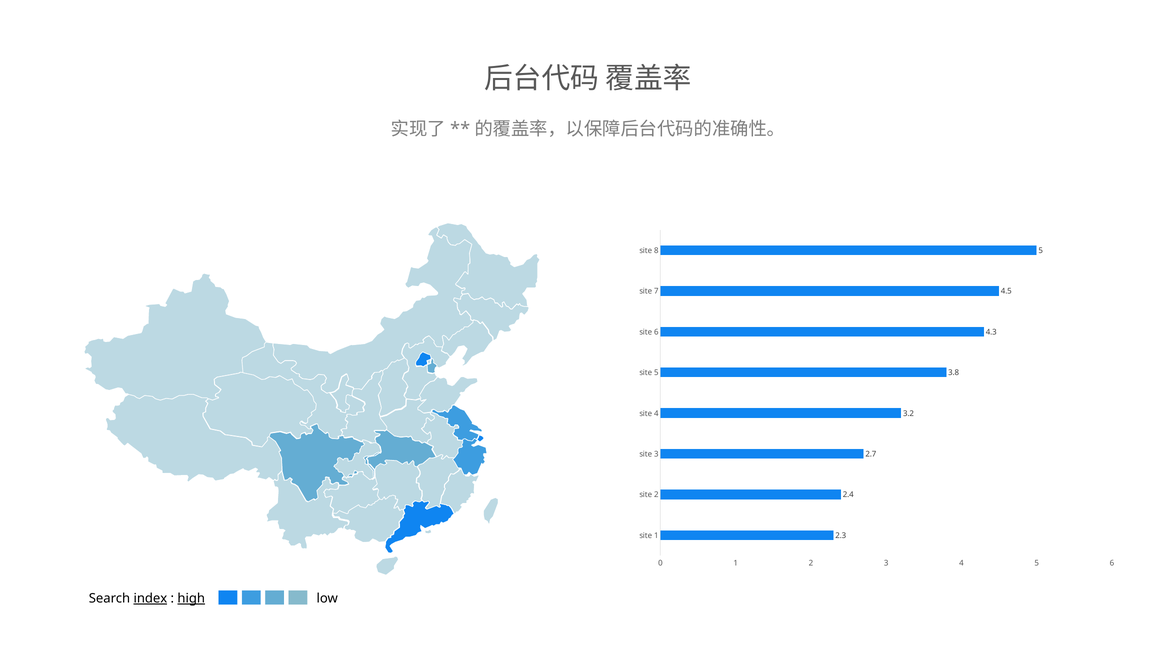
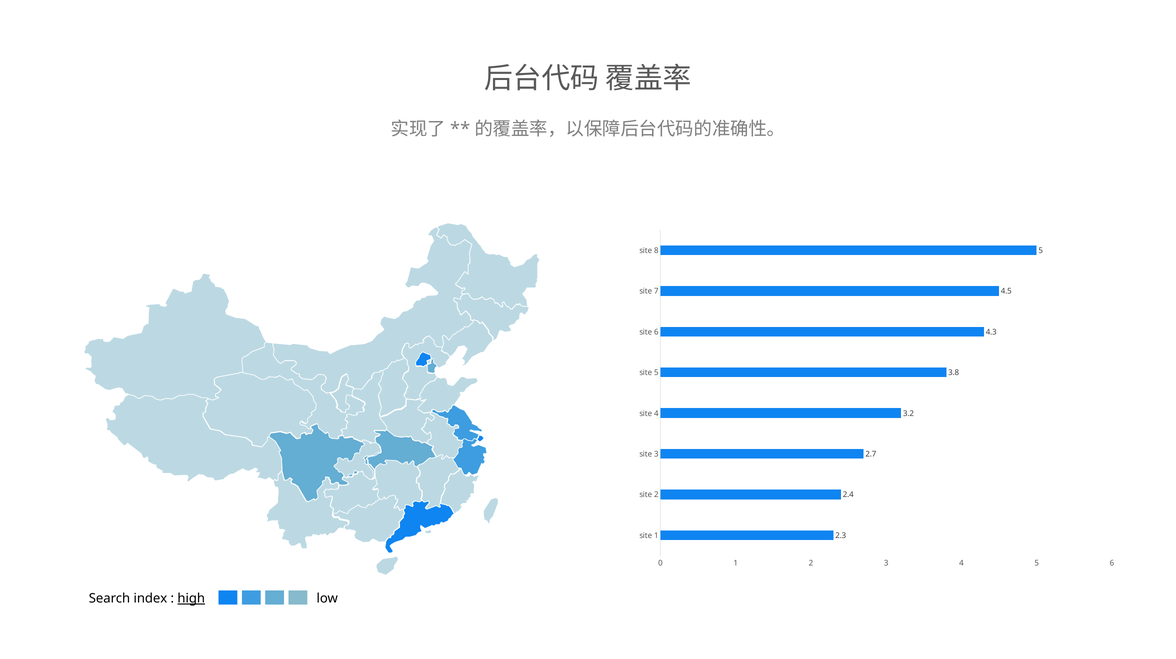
index underline: present -> none (150, 598)
